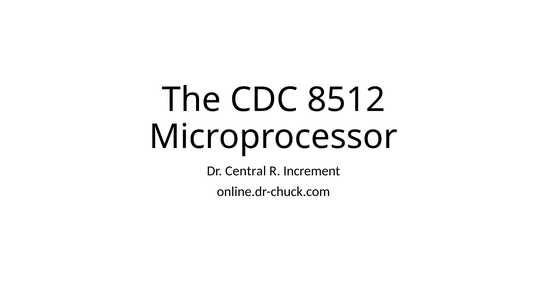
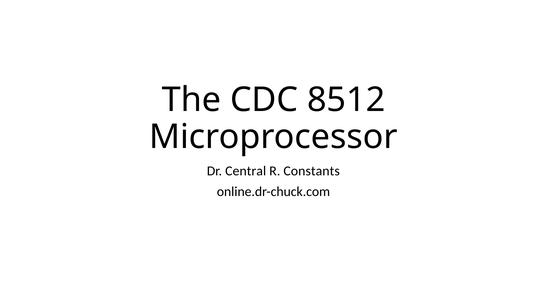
Increment: Increment -> Constants (312, 171)
